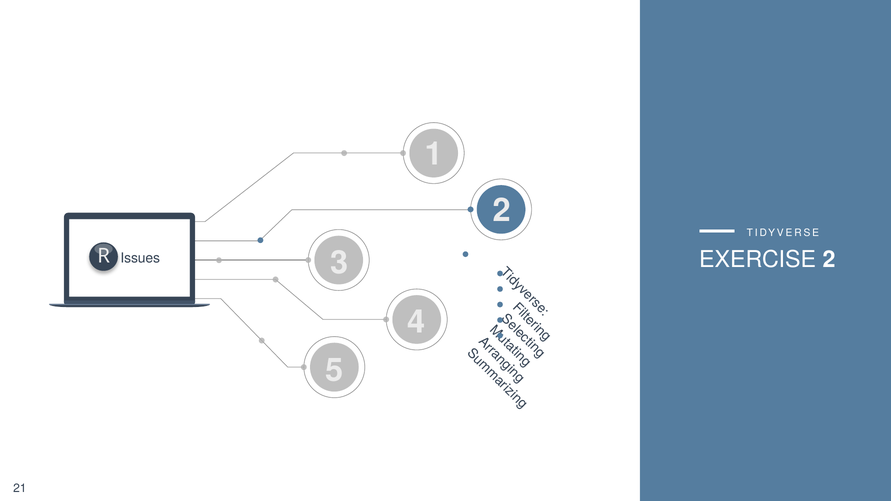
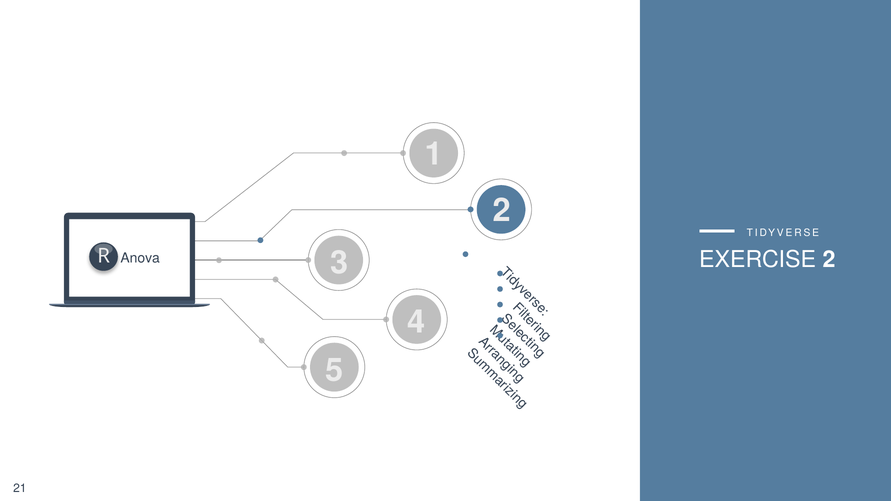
Issues: Issues -> Anova (140, 258)
